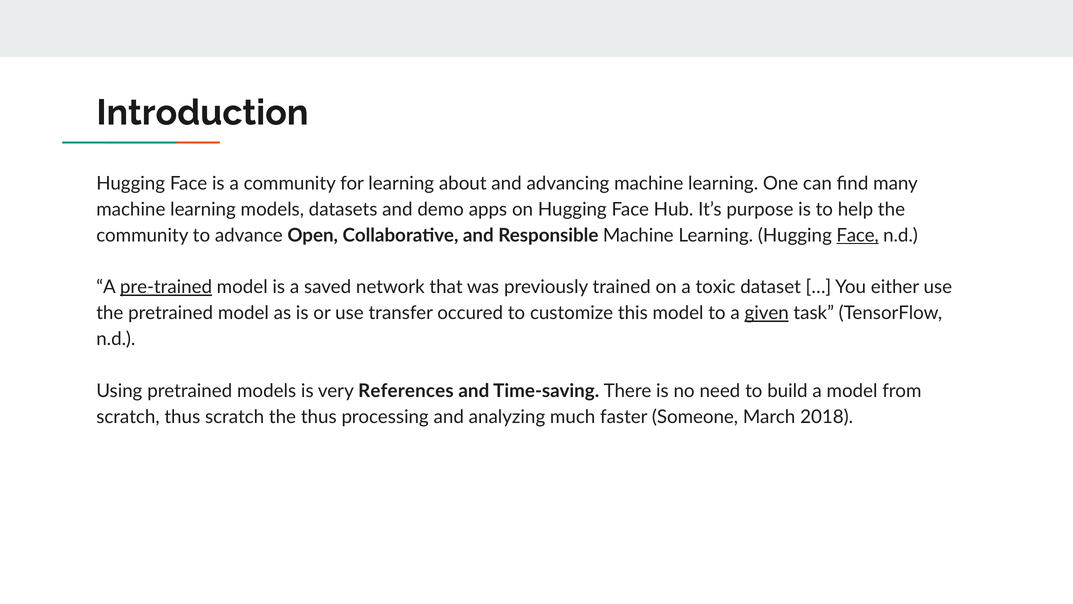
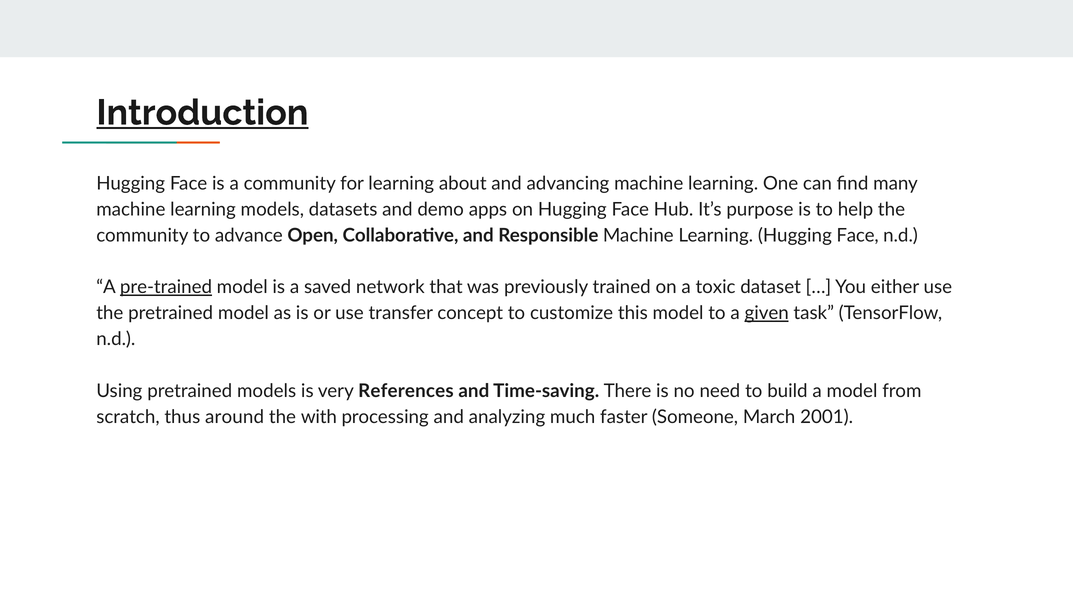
Introduction underline: none -> present (202, 113)
Face underline: present -> none (858, 235)
occured: occured -> concept (470, 313)
thus scratch: scratch -> around (235, 417)
the thus: thus -> with (319, 417)
2018: 2018 -> 2001 (827, 417)
